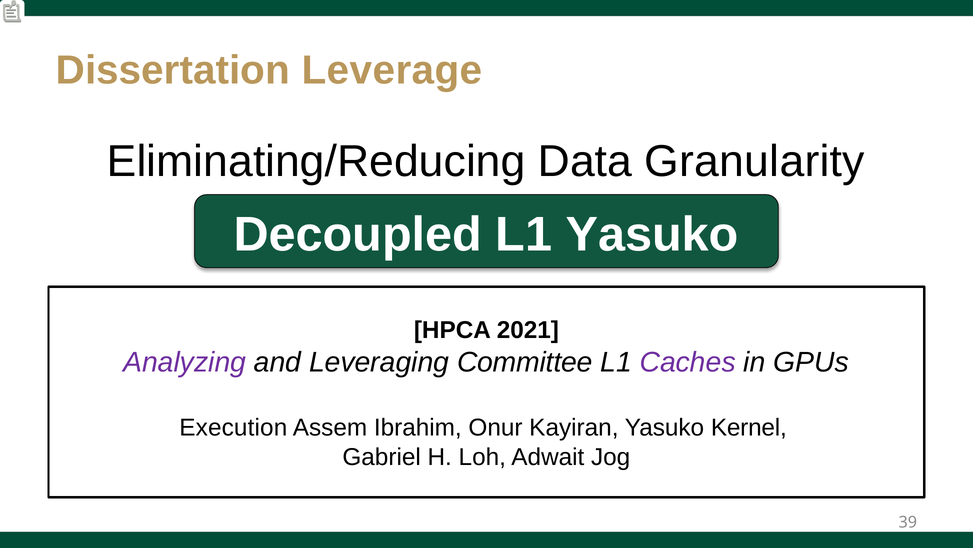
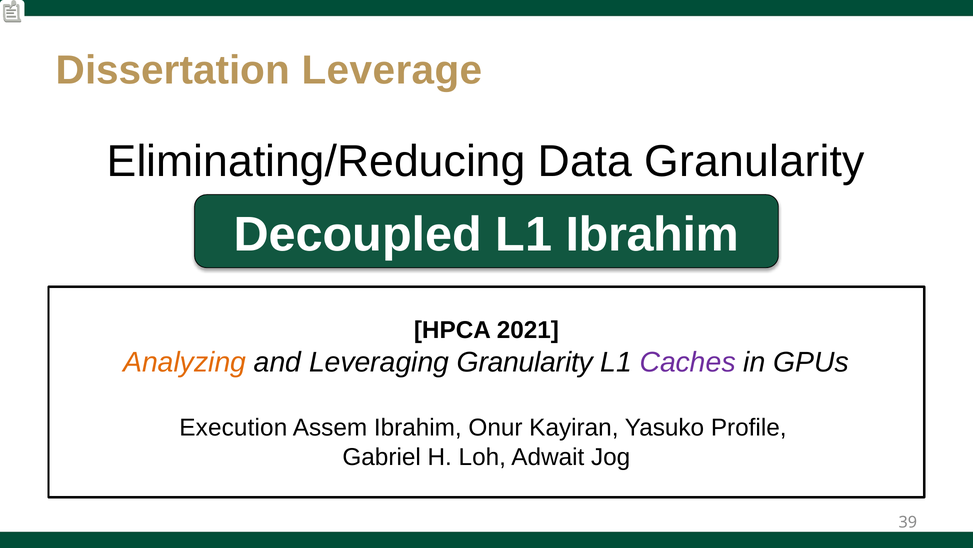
L1 Yasuko: Yasuko -> Ibrahim (652, 234)
Analyzing colour: purple -> orange (185, 362)
Leveraging Committee: Committee -> Granularity (525, 362)
Kernel: Kernel -> Profile (749, 427)
